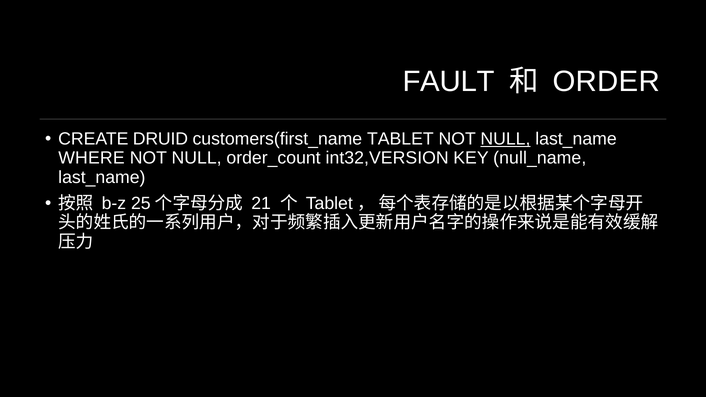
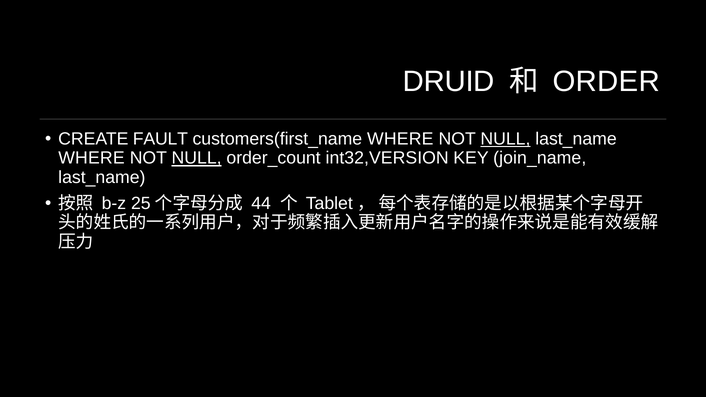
FAULT: FAULT -> DRUID (449, 81)
DRUID: DRUID -> FAULT (160, 139)
customers(first_name TABLET: TABLET -> WHERE (400, 139)
NULL underline: none -> present (197, 158)
null_name: null_name -> join_name (540, 158)
21: 21 -> 44 (261, 204)
